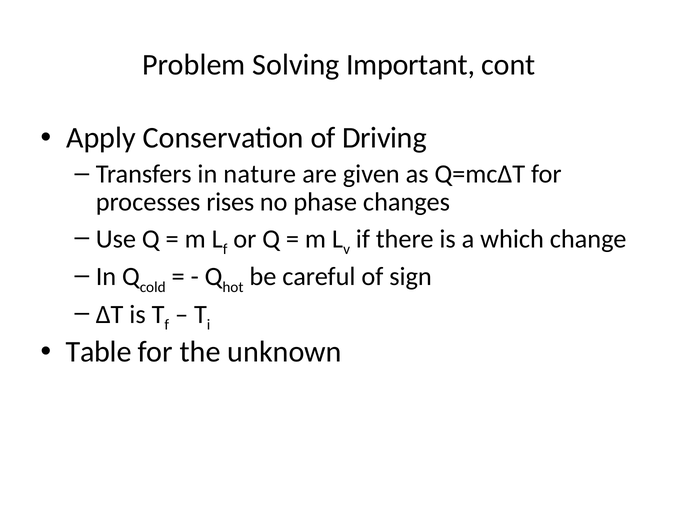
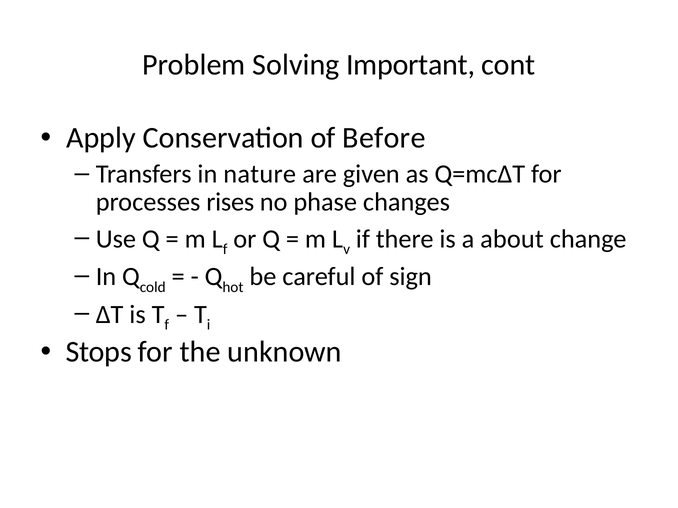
Driving: Driving -> Before (384, 138)
which: which -> about (512, 239)
Table: Table -> Stops (99, 352)
